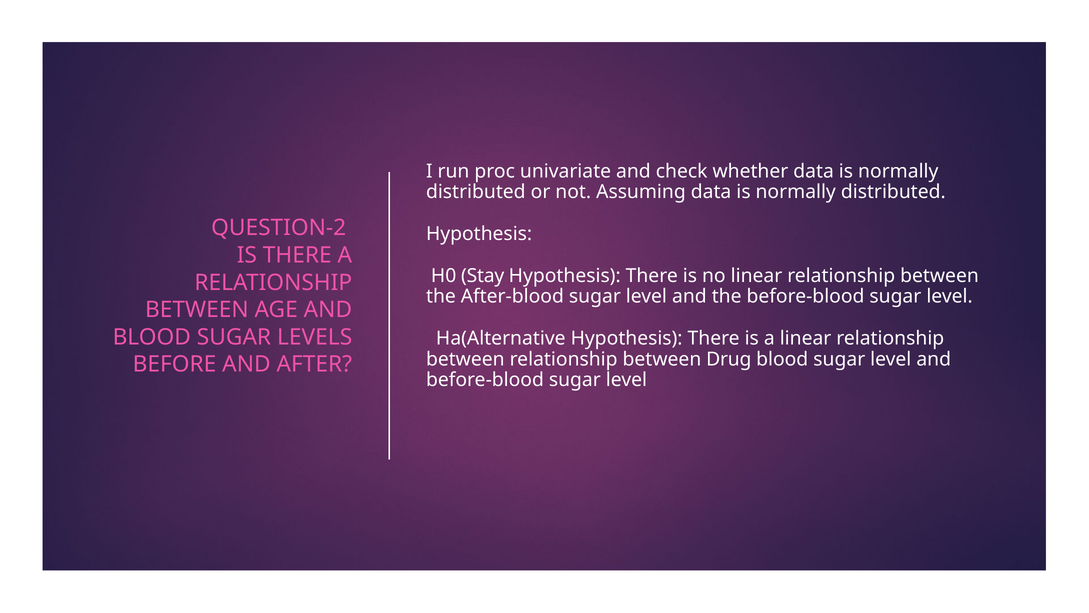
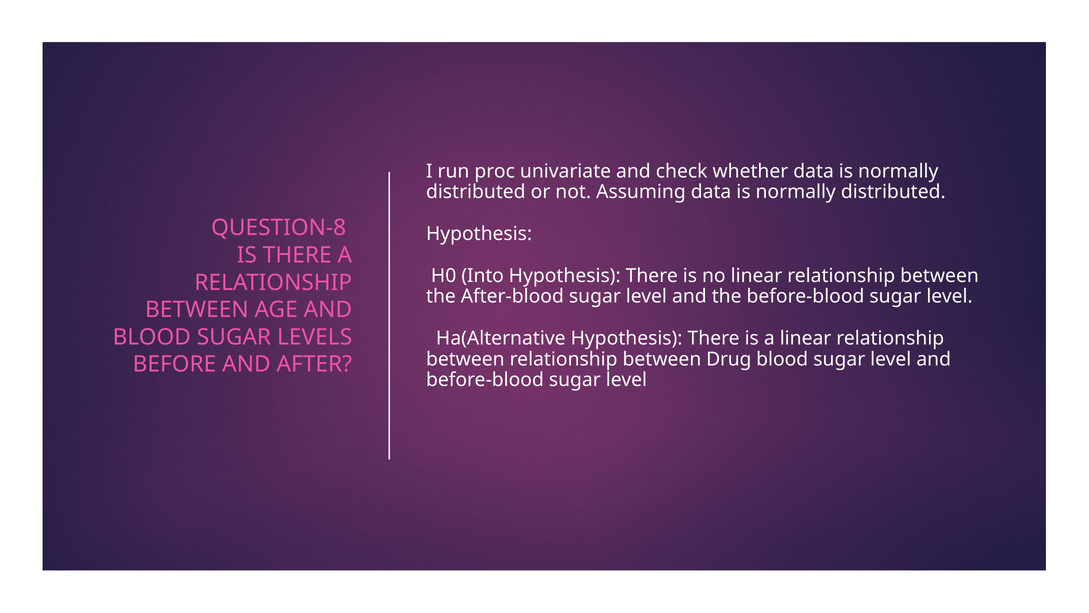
QUESTION-2: QUESTION-2 -> QUESTION-8 (279, 228)
Stay: Stay -> Into (483, 275)
